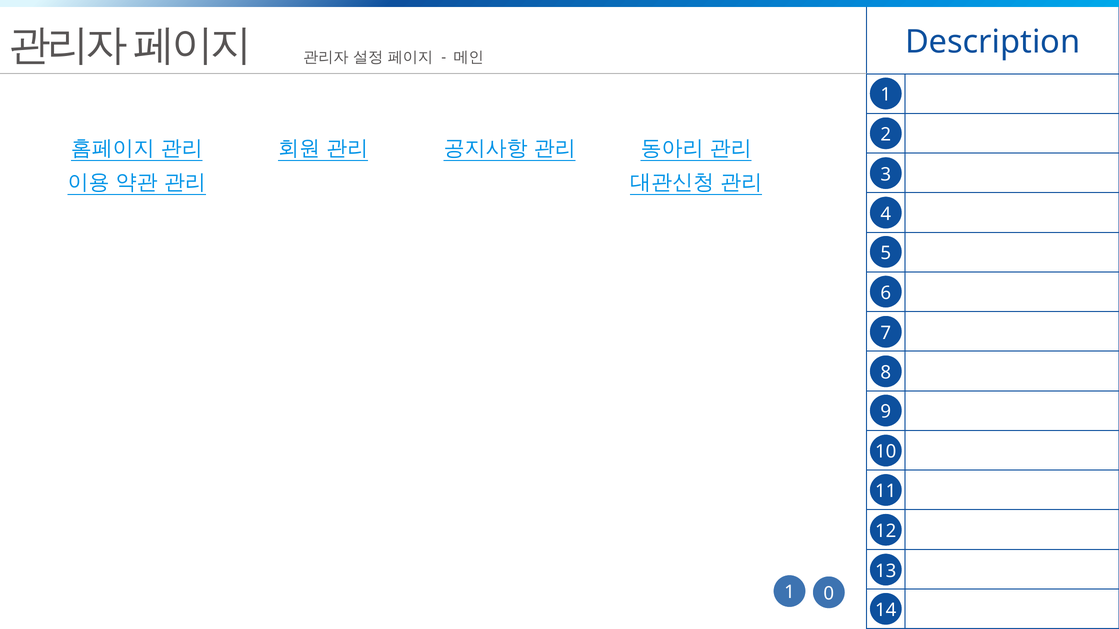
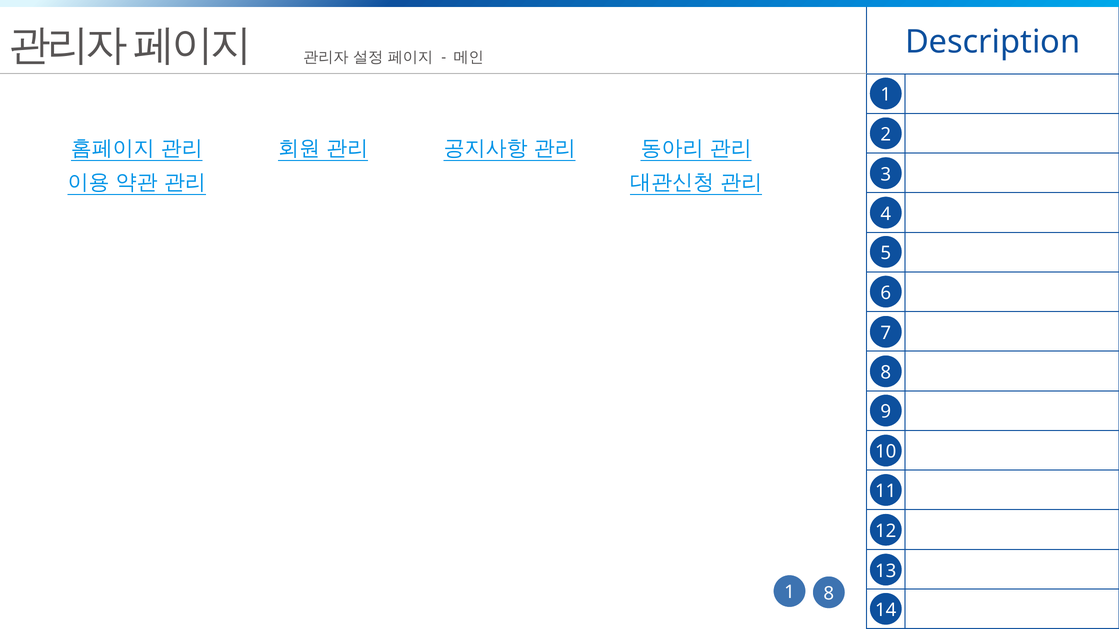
1 0: 0 -> 8 (829, 594)
